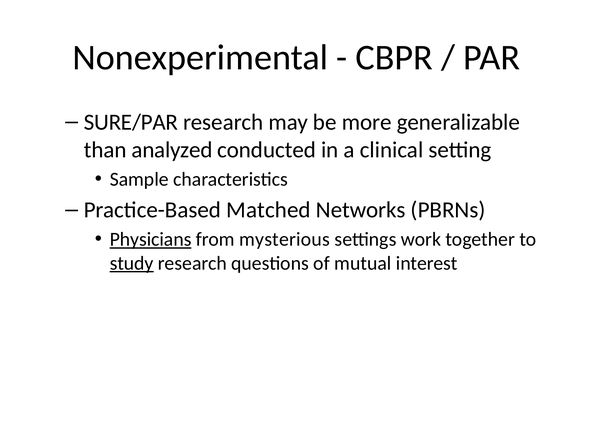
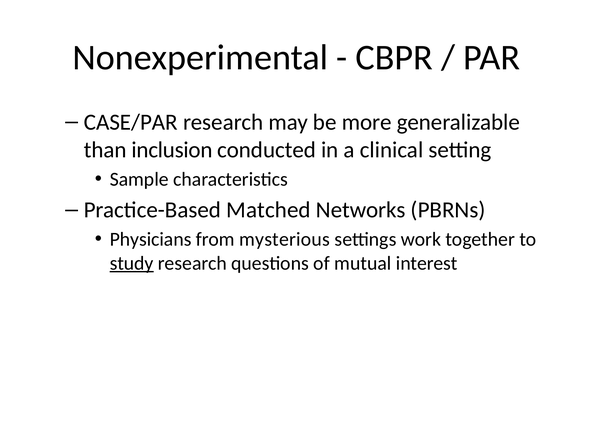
SURE/PAR: SURE/PAR -> CASE/PAR (131, 122)
analyzed: analyzed -> inclusion (172, 150)
Physicians underline: present -> none (151, 239)
